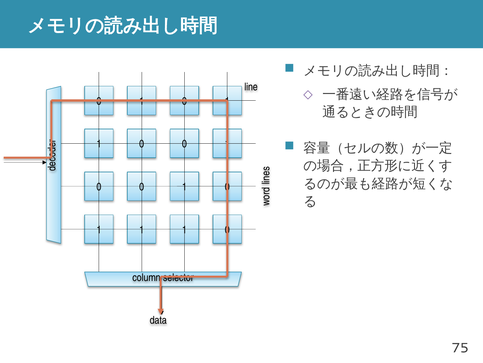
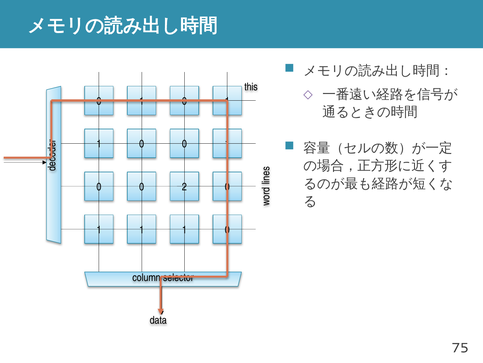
line: line -> this (251, 87)
1: 1 -> 2 (184, 187)
